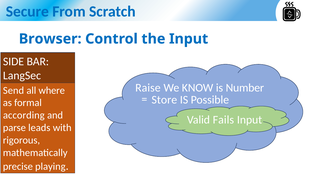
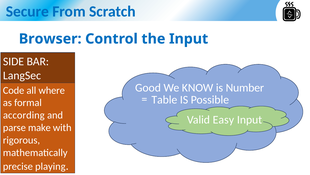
Raise: Raise -> Good (148, 87)
Send: Send -> Code (14, 90)
Store: Store -> Table (164, 99)
Fails: Fails -> Easy (223, 119)
leads: leads -> make (39, 127)
